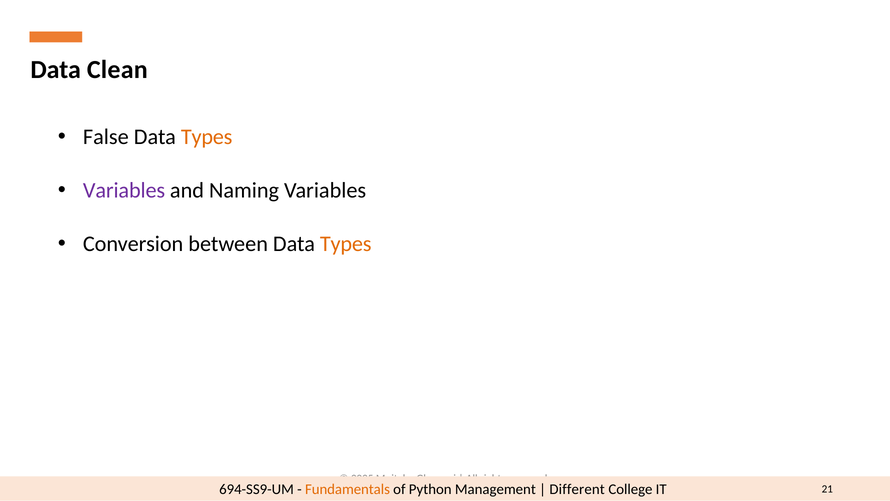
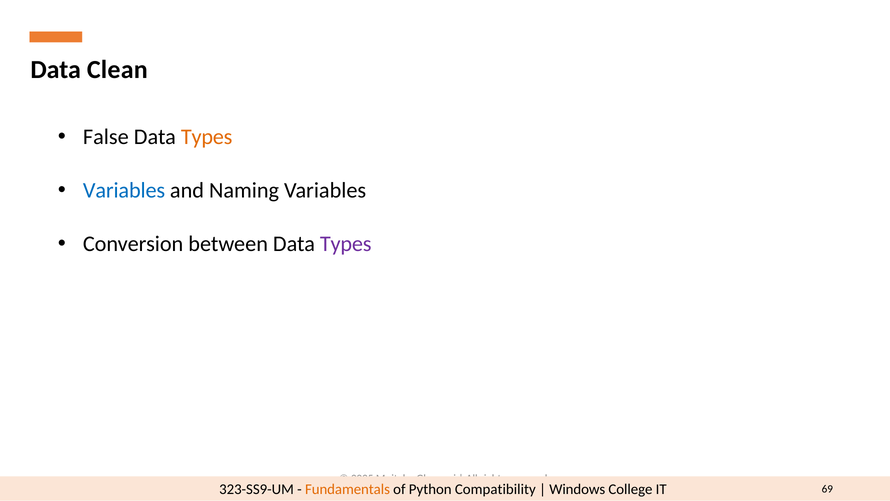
Variables colour: purple -> blue (124, 190)
Types colour: orange -> purple (346, 244)
694-SS9-UM: 694-SS9-UM -> 323-SS9-UM (256, 489)
Management: Management -> Compatibility (495, 489)
Different: Different -> Windows (577, 489)
21: 21 -> 69 (827, 489)
